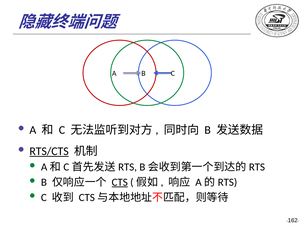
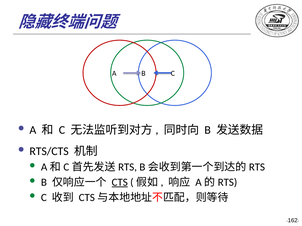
RTS/CTS underline: present -> none (49, 152)
